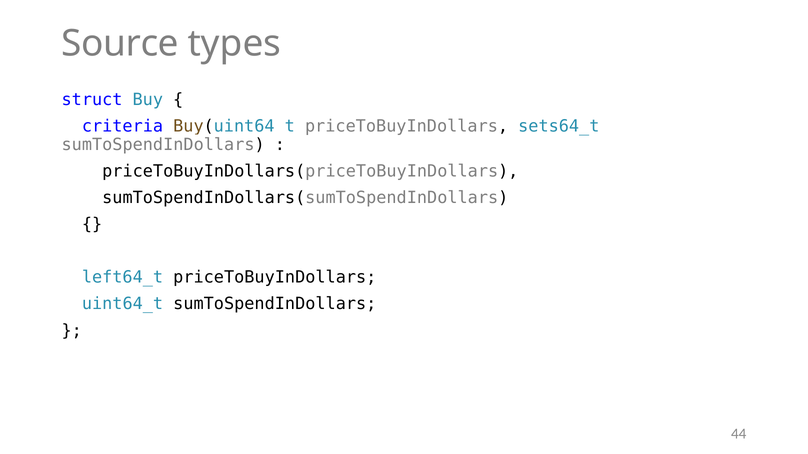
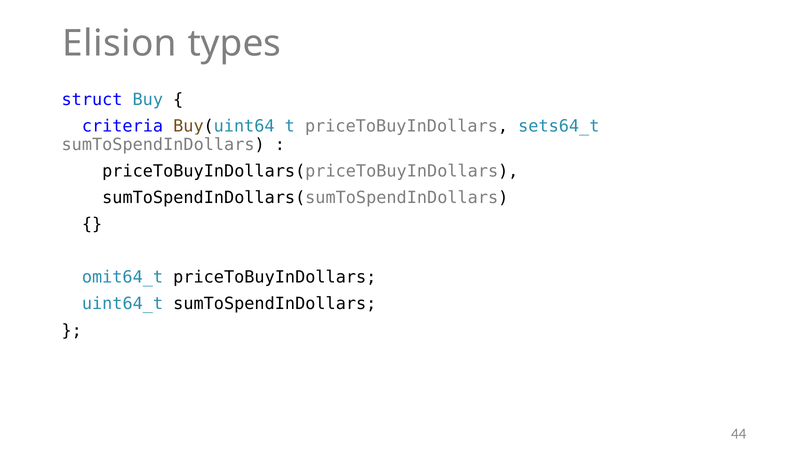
Source: Source -> Elision (120, 44)
left64_t: left64_t -> omit64_t (122, 278)
